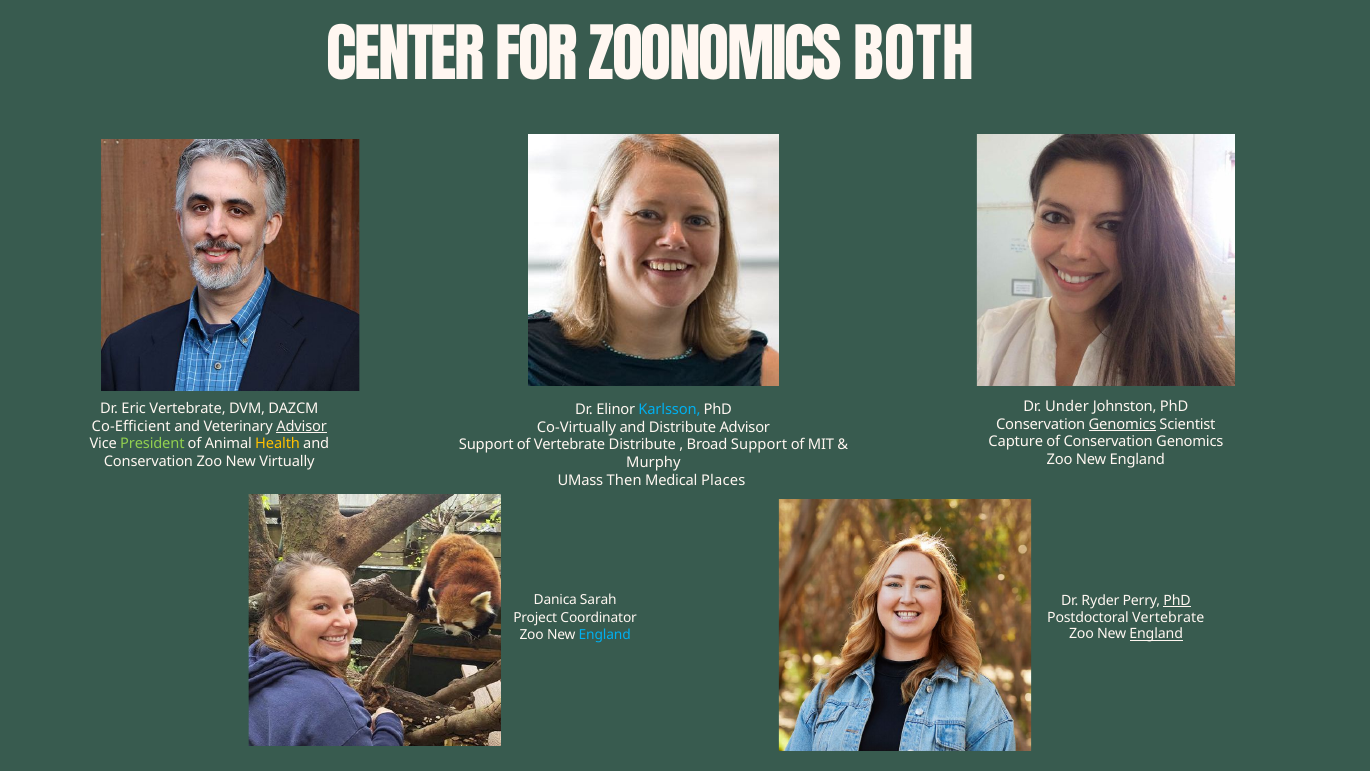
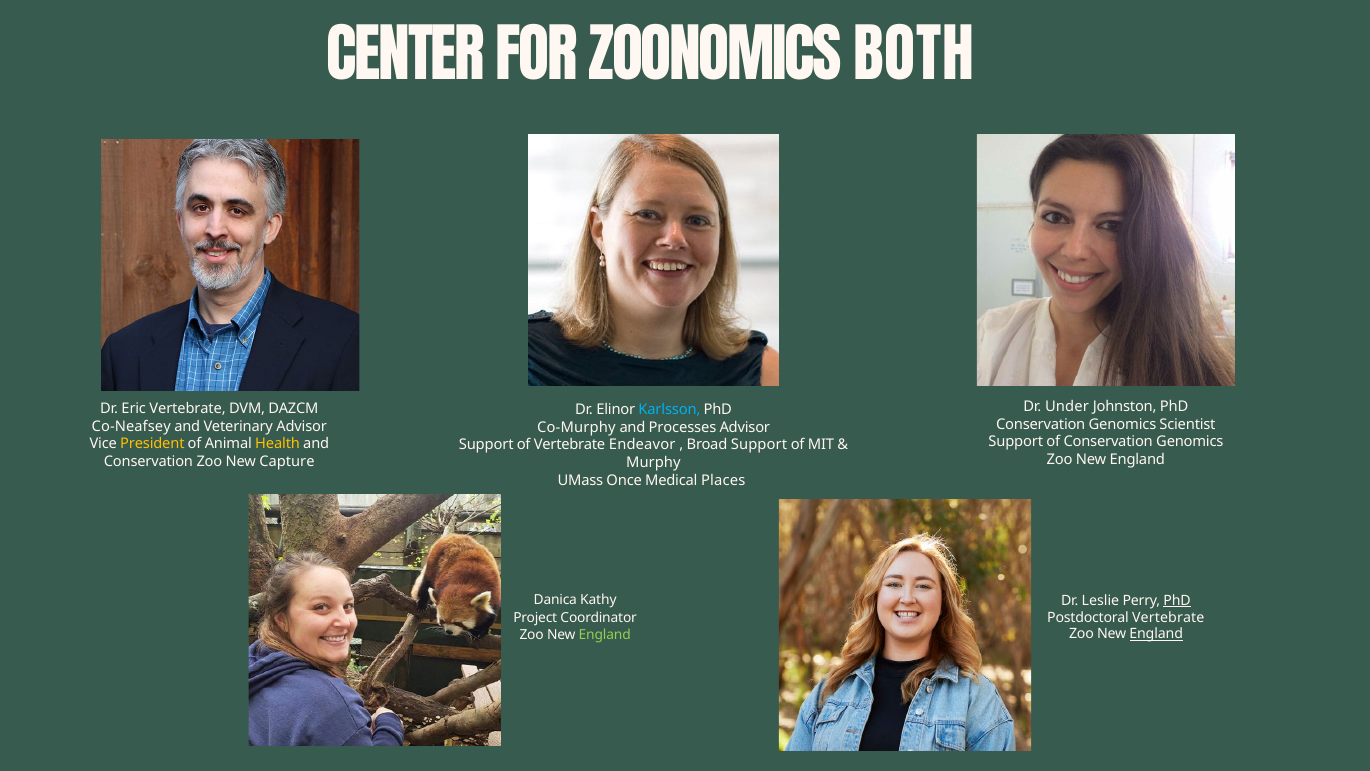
Genomics underline: present -> none (1123, 424)
Co-Efficient: Co-Efficient -> Co-Neafsey (131, 426)
Advisor underline: present -> none (302, 426)
Co-Virtually: Co-Virtually -> Co-Murphy (576, 427)
and Distribute: Distribute -> Processes (683, 427)
Capture: Capture -> Support (1016, 442)
President colour: light green -> yellow (152, 444)
Vertebrate Distribute: Distribute -> Endeavor (642, 445)
Virtually: Virtually -> Capture (287, 462)
Then: Then -> Once (624, 480)
Sarah: Sarah -> Kathy (598, 600)
Ryder: Ryder -> Leslie (1100, 600)
England colour: light blue -> light green (605, 635)
